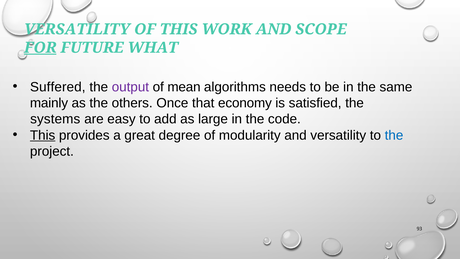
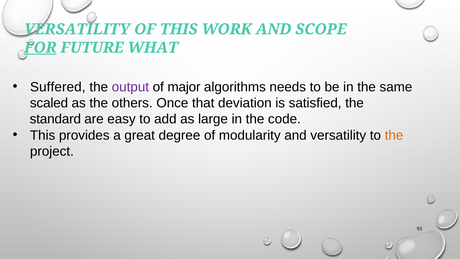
mean: mean -> major (184, 87)
mainly: mainly -> scaled (49, 103)
economy: economy -> deviation (245, 103)
systems: systems -> standard (55, 119)
This underline: present -> none (43, 135)
the colour: blue -> orange (394, 135)
